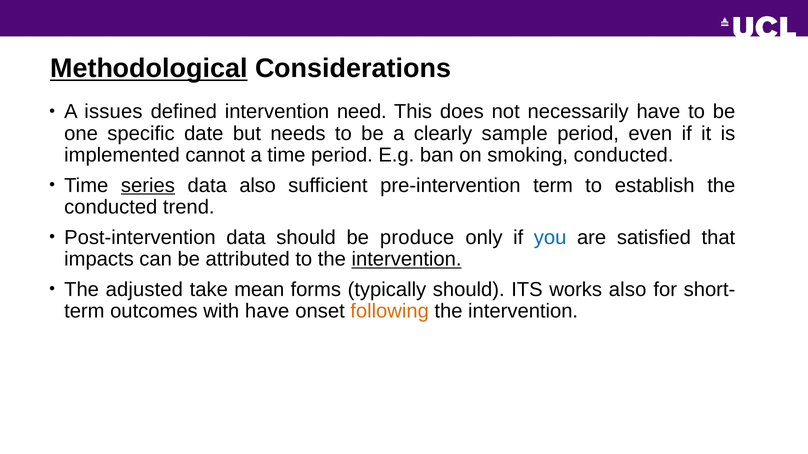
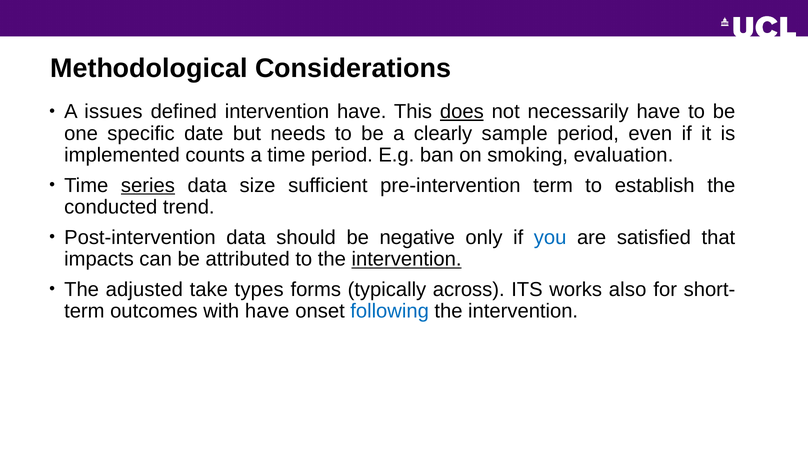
Methodological underline: present -> none (149, 69)
intervention need: need -> have (362, 112)
does underline: none -> present (462, 112)
cannot: cannot -> counts (215, 155)
smoking conducted: conducted -> evaluation (624, 155)
data also: also -> size (258, 186)
produce: produce -> negative (417, 238)
mean: mean -> types (259, 290)
typically should: should -> across (469, 290)
following colour: orange -> blue (390, 312)
